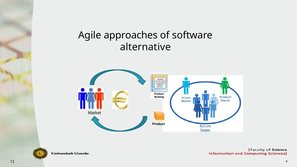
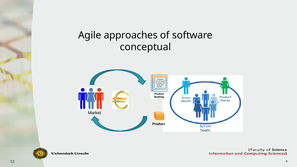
alternative: alternative -> conceptual (145, 47)
